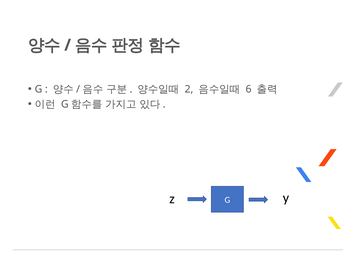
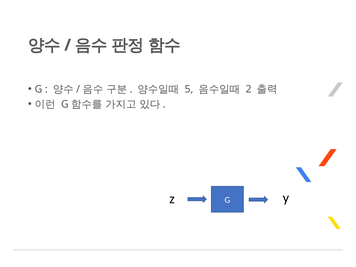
2: 2 -> 5 (189, 89)
6: 6 -> 2 (249, 89)
